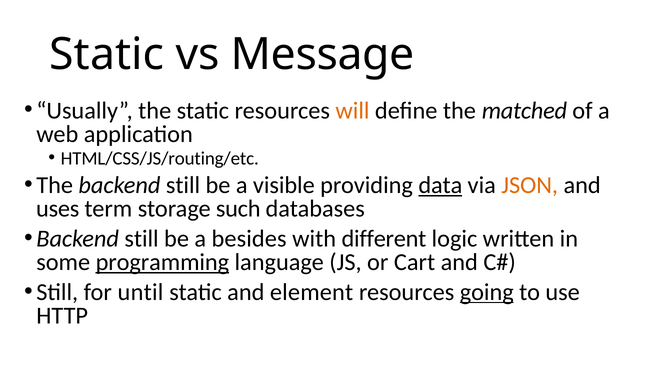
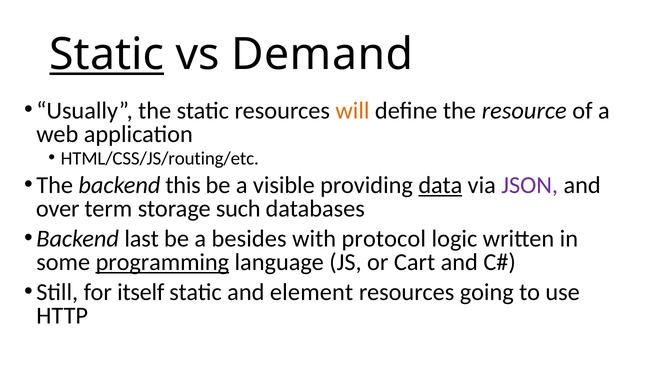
Static underline: none -> present (107, 54)
Message: Message -> Demand (322, 54)
matched: matched -> resource (524, 111)
The backend still: still -> this (183, 185)
JSON colour: orange -> purple (530, 185)
uses: uses -> over (58, 209)
still: still -> last (142, 239)
different: different -> protocol (384, 239)
until: until -> itself (141, 292)
going underline: present -> none (487, 292)
